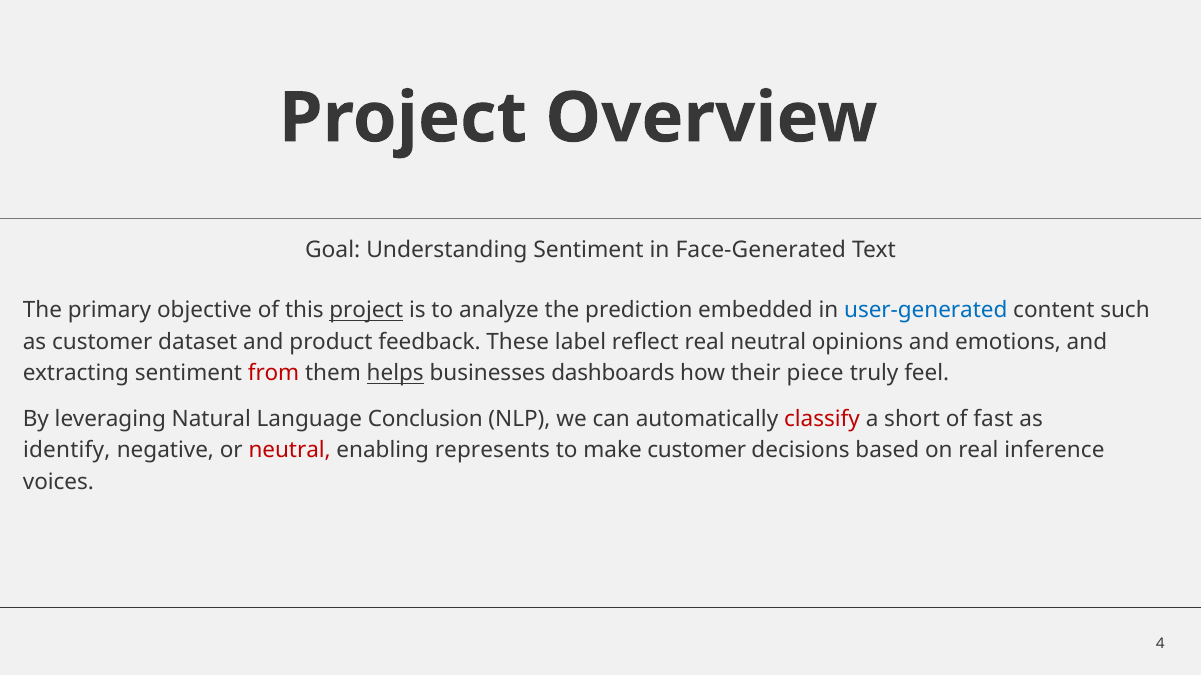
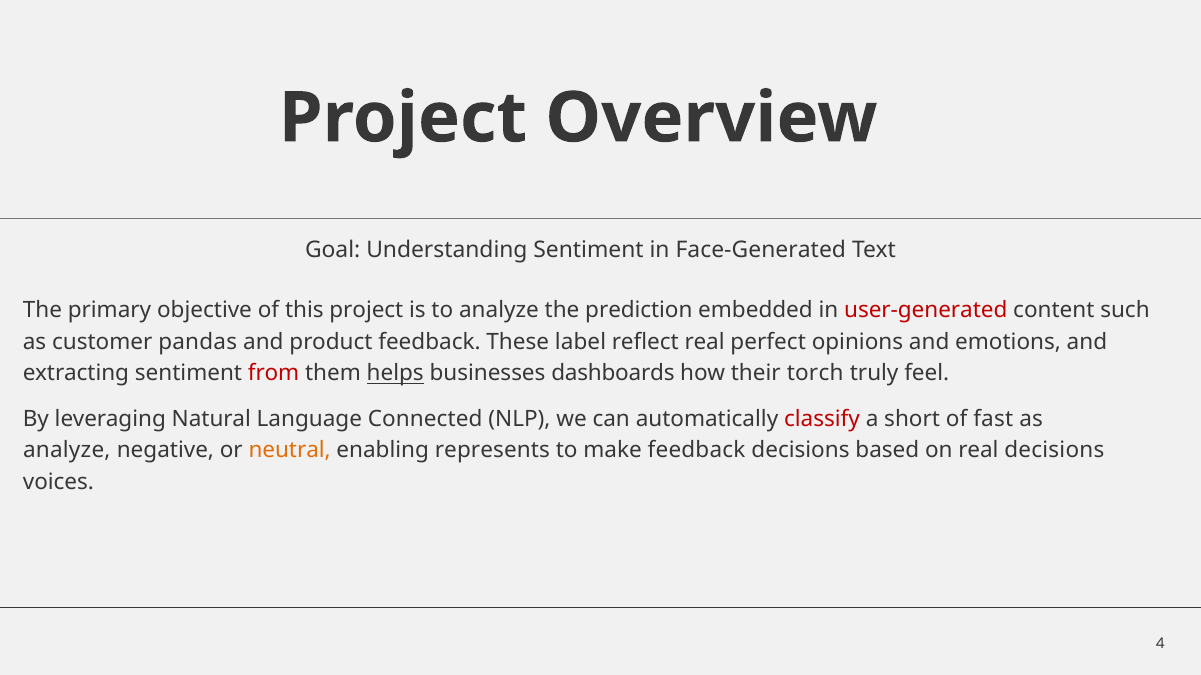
project underline: present -> none (366, 311)
user-generated colour: blue -> red (926, 311)
dataset: dataset -> pandas (198, 342)
real neutral: neutral -> perfect (768, 342)
piece: piece -> torch (815, 374)
Conclusion: Conclusion -> Connected (425, 419)
identify: identify -> analyze (67, 451)
neutral colour: red -> orange (290, 451)
make customer: customer -> feedback (697, 451)
real inference: inference -> decisions (1054, 451)
